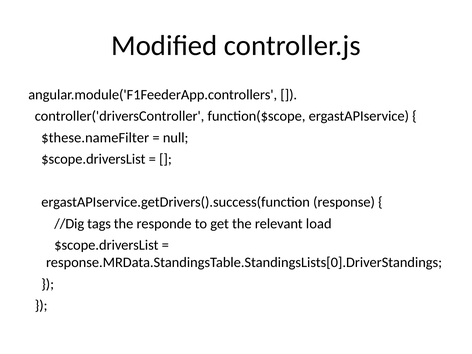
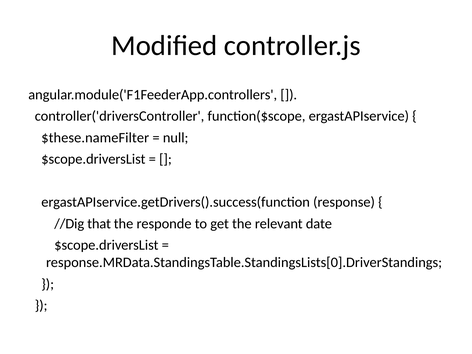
tags: tags -> that (99, 224)
load: load -> date (319, 224)
